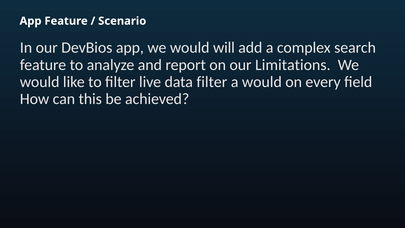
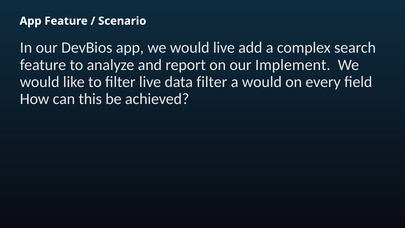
would will: will -> live (224, 48)
Limitations: Limitations -> Implement (293, 65)
